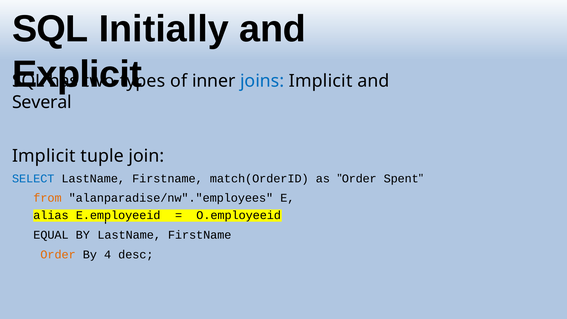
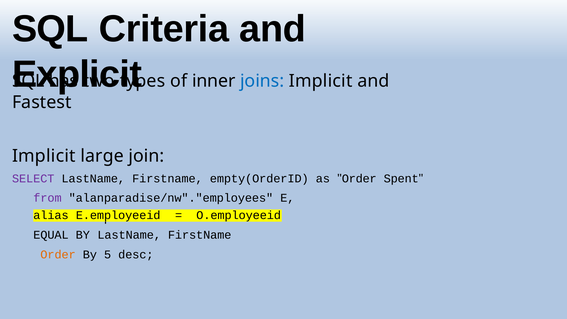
Initially: Initially -> Criteria (164, 29)
Several: Several -> Fastest (42, 102)
tuple: tuple -> large (102, 156)
SELECT colour: blue -> purple (33, 178)
match(OrderID: match(OrderID -> empty(OrderID (259, 178)
from colour: orange -> purple (47, 198)
4: 4 -> 5 (108, 255)
